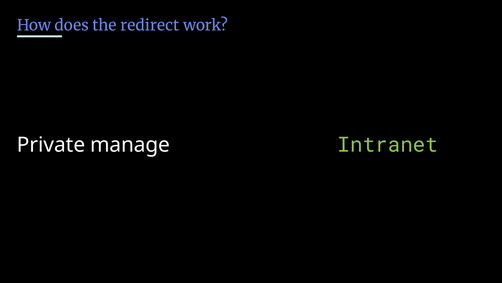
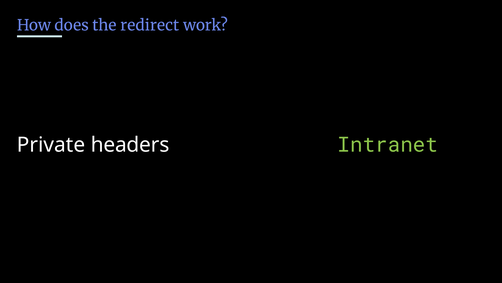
manage: manage -> headers (130, 145)
